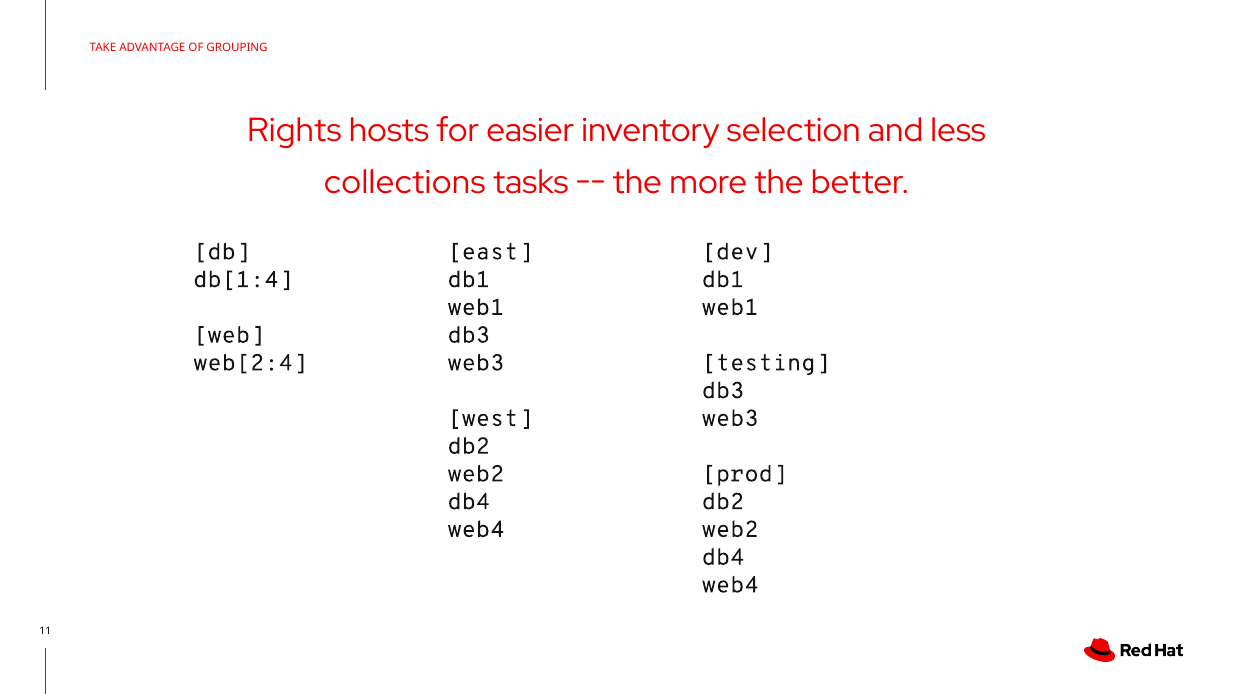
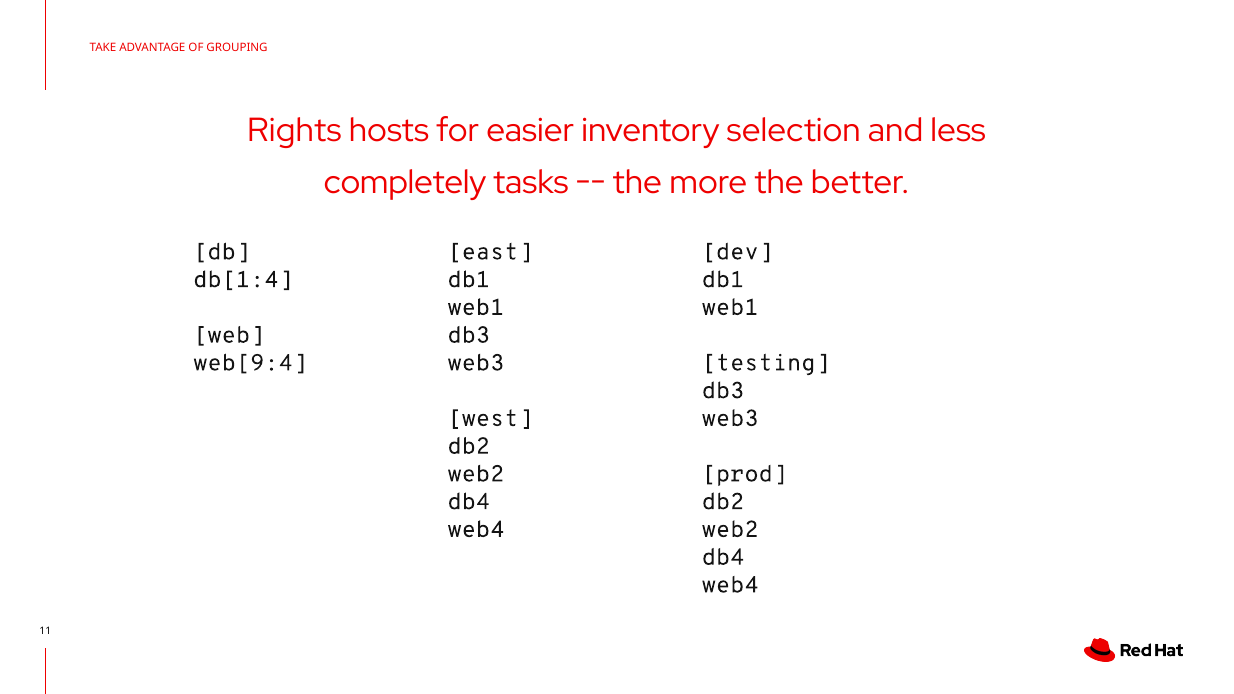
collections: collections -> completely (405, 182)
web[2:4: web[2:4 -> web[9:4 (250, 363)
